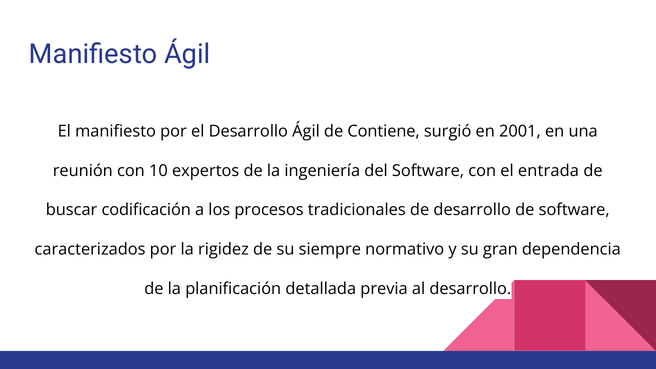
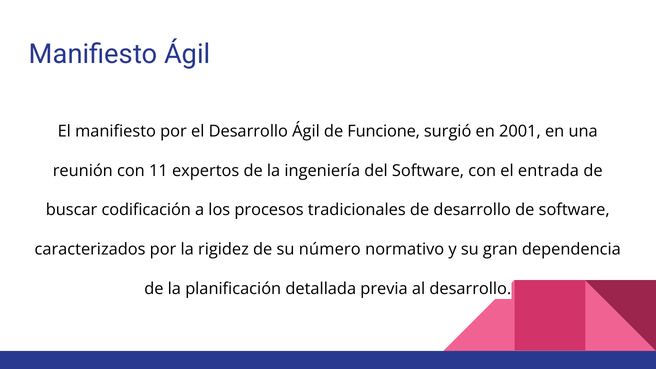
Contiene: Contiene -> Funcione (384, 131)
10: 10 -> 11 (158, 171)
siempre: siempre -> número (330, 249)
